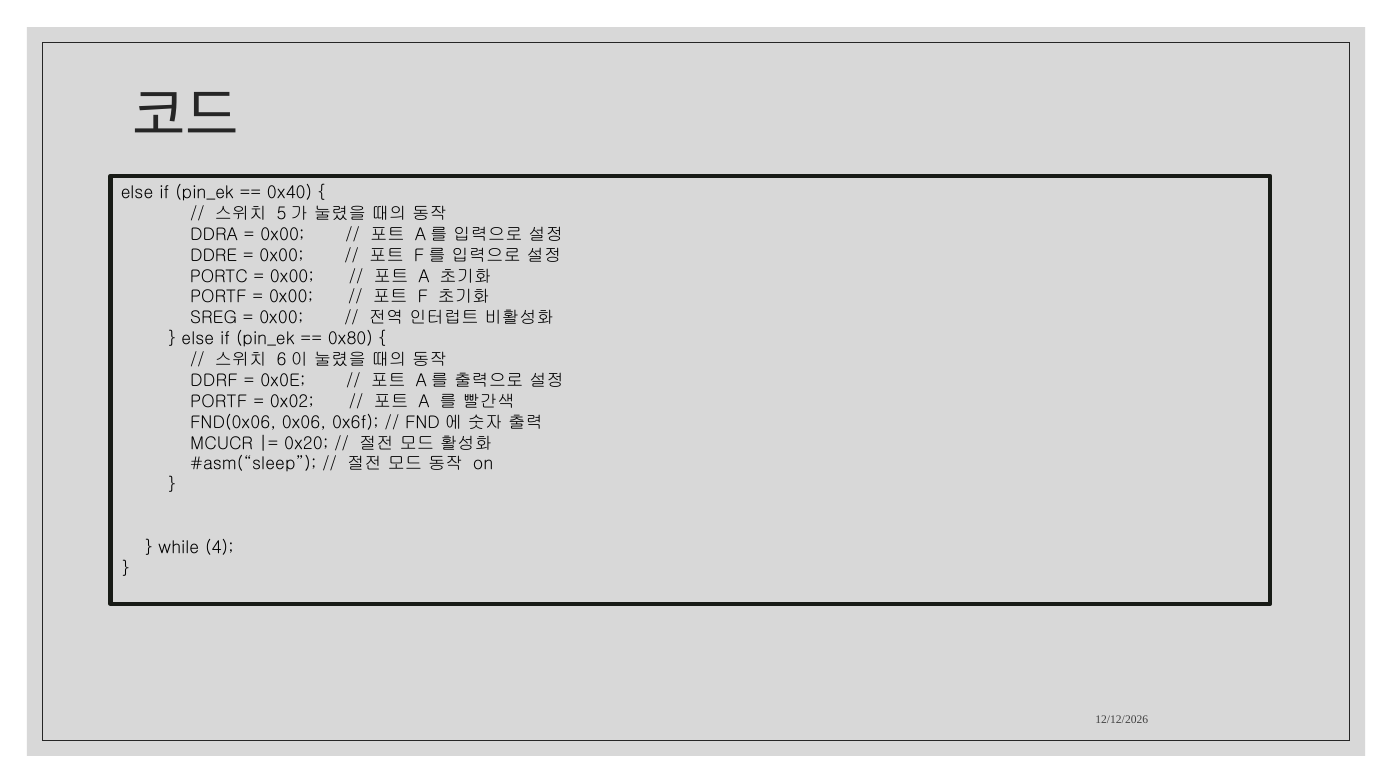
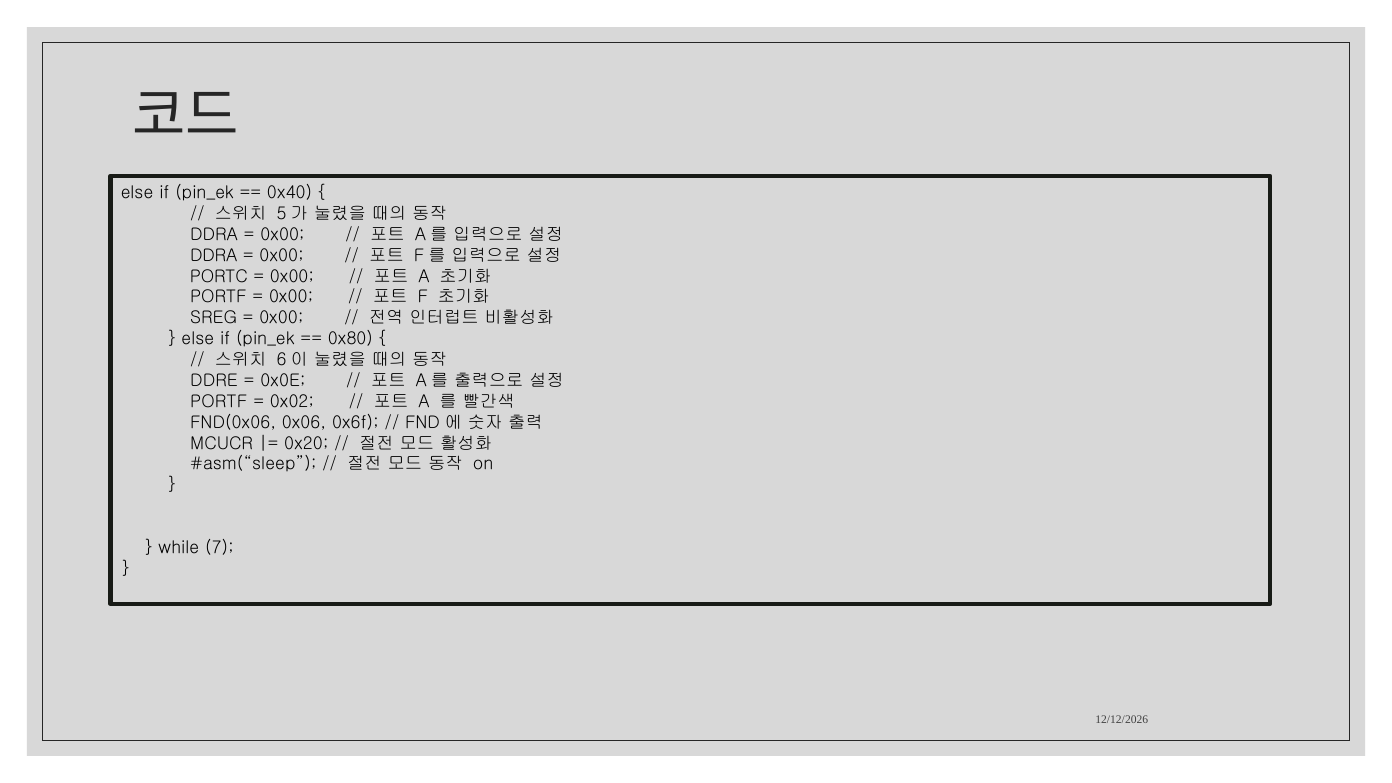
DDRE: DDRE -> DDRA (214, 255)
DDRF: DDRF -> DDRE (214, 381)
4: 4 -> 7 (219, 548)
